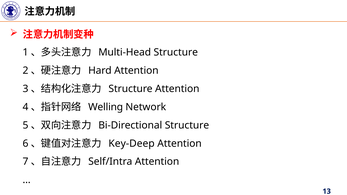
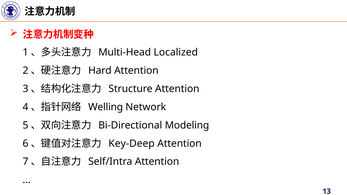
Multi-Head Structure: Structure -> Localized (176, 52)
Bi-Directional Structure: Structure -> Modeling (187, 125)
